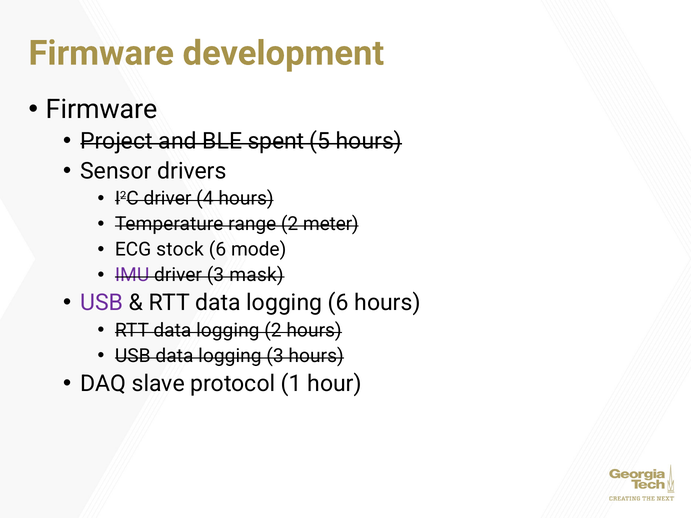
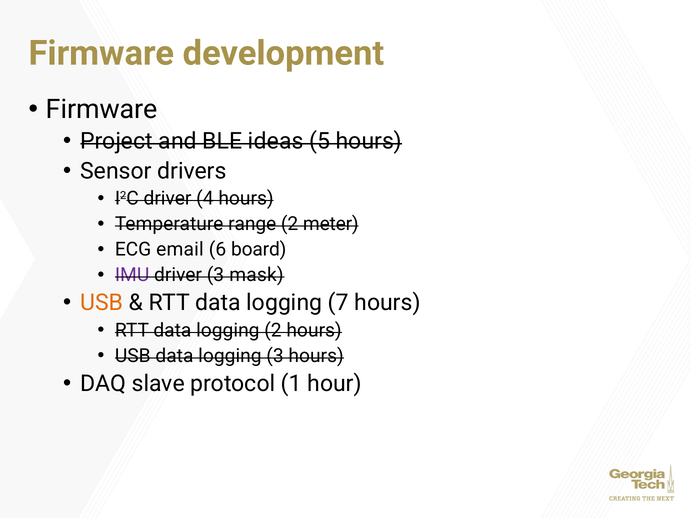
spent: spent -> ideas (276, 141)
stock: stock -> email (180, 250)
mode: mode -> board (259, 250)
USB colour: purple -> orange (102, 303)
logging 6: 6 -> 7 (338, 303)
